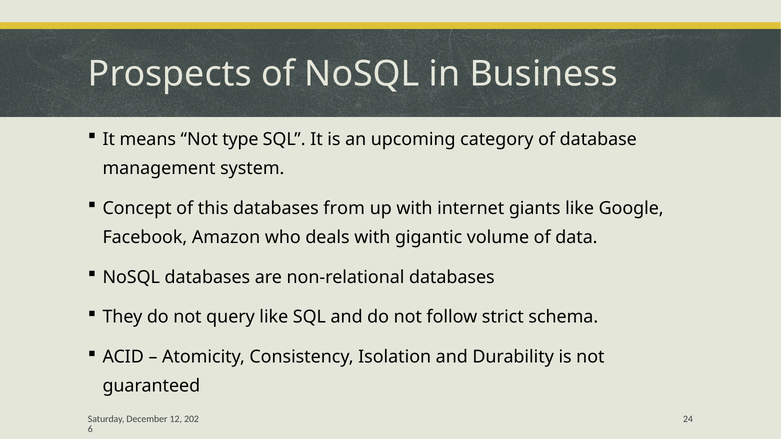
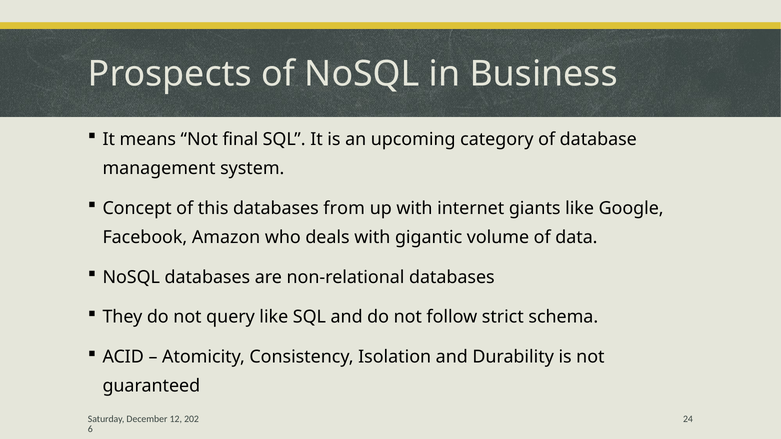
type: type -> final (240, 140)
